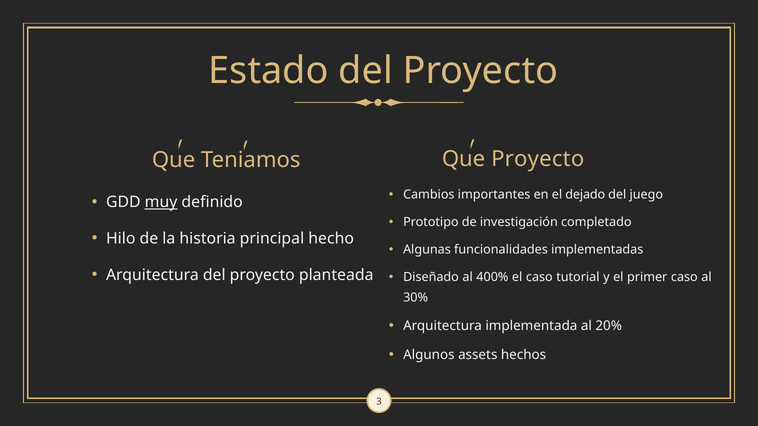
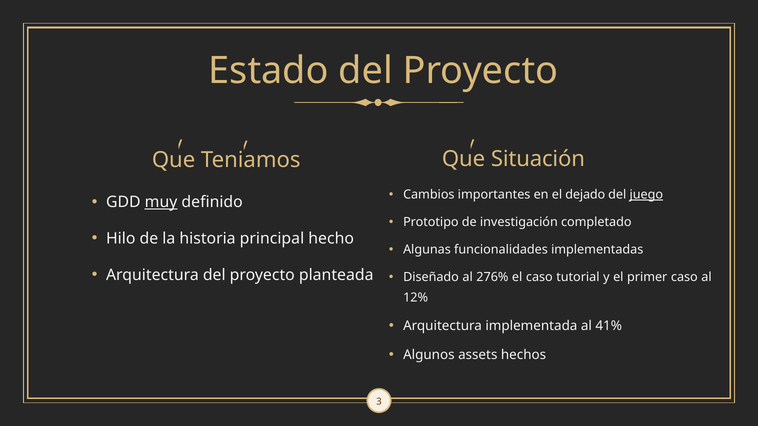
Que Proyecto: Proyecto -> Situación (538, 159)
juego underline: none -> present (646, 195)
400%: 400% -> 276% (492, 277)
30%: 30% -> 12% (416, 298)
20%: 20% -> 41% (609, 326)
